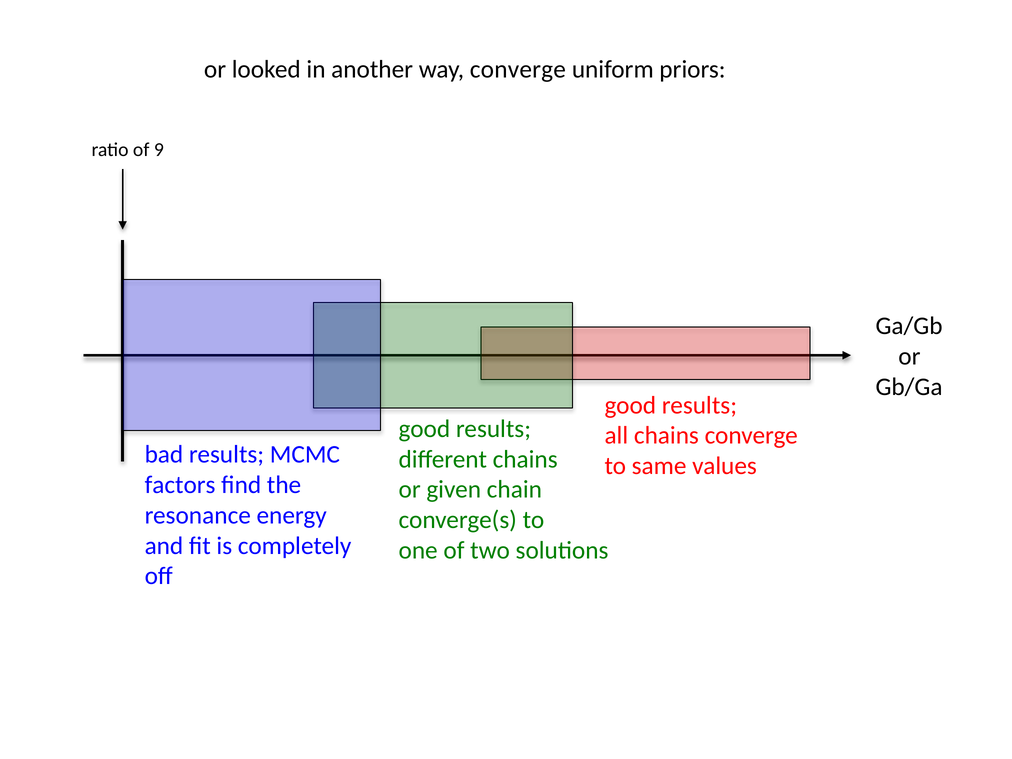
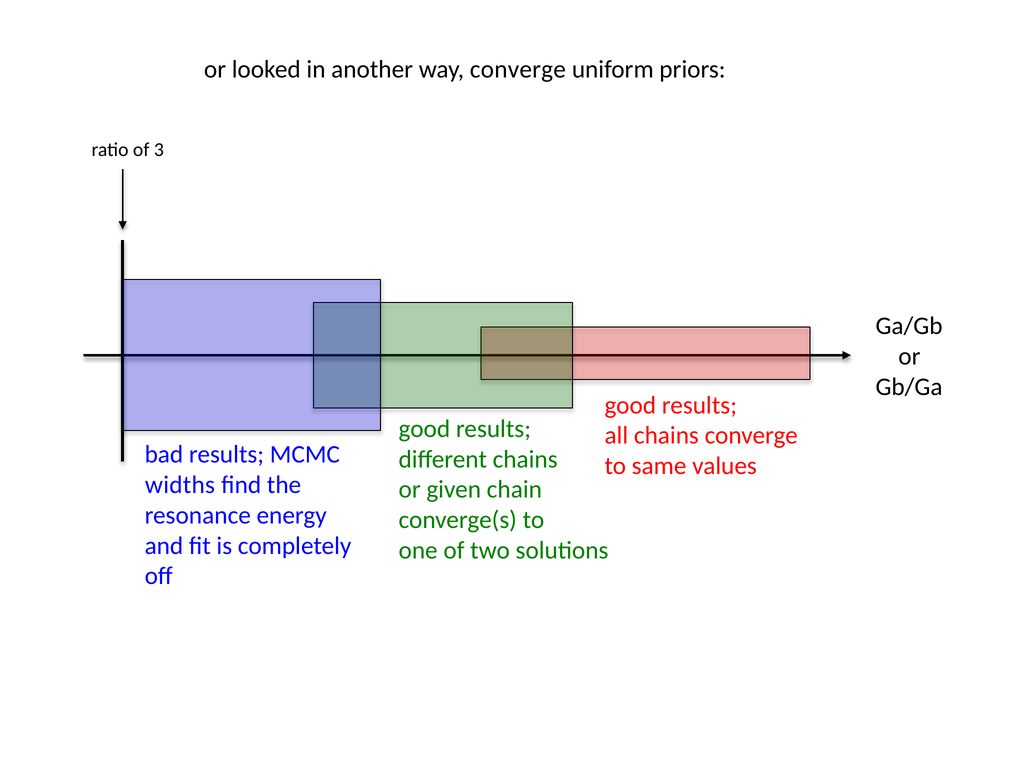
9: 9 -> 3 (159, 150)
factors: factors -> widths (180, 485)
